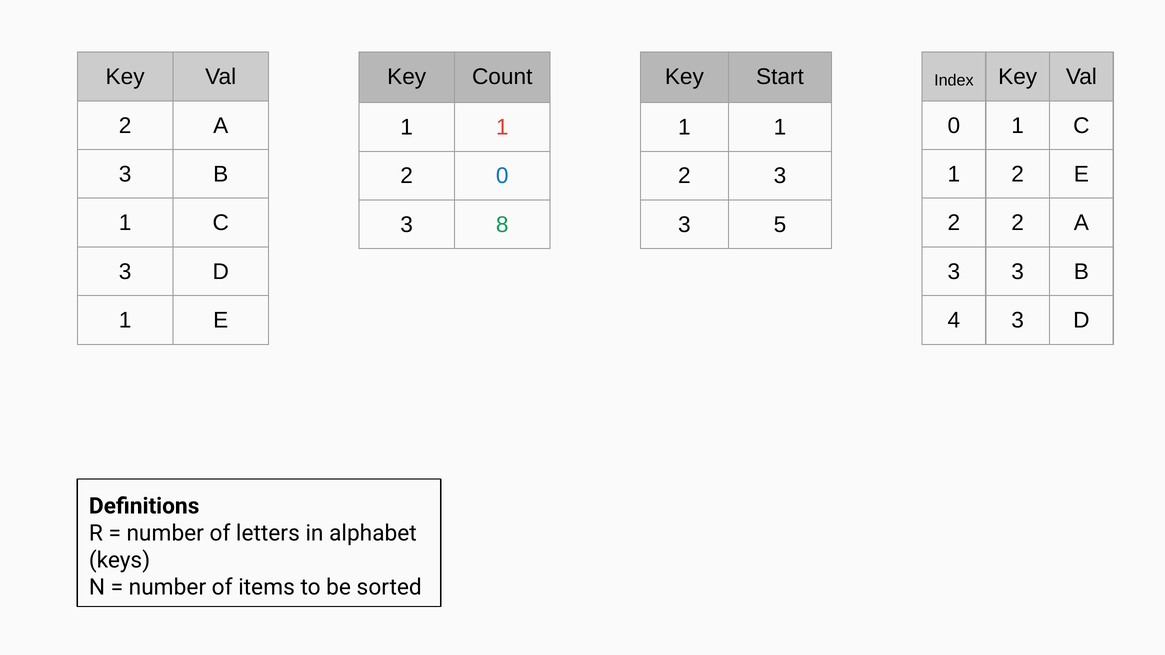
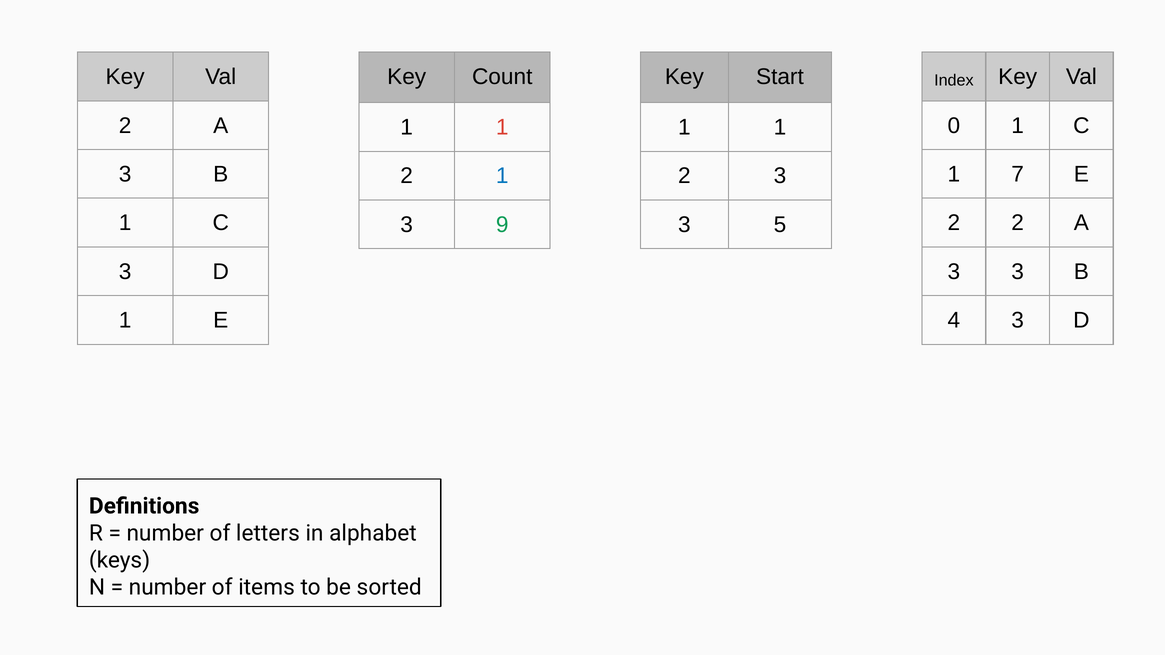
2: 2 -> 7 (1018, 174)
2 0: 0 -> 1 (502, 176)
8: 8 -> 9 (502, 225)
